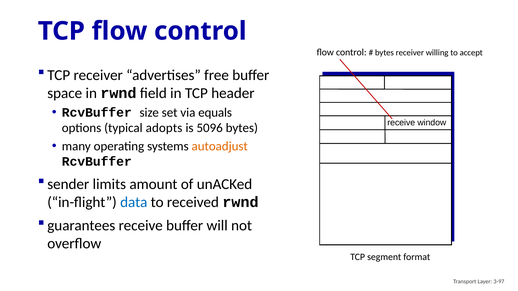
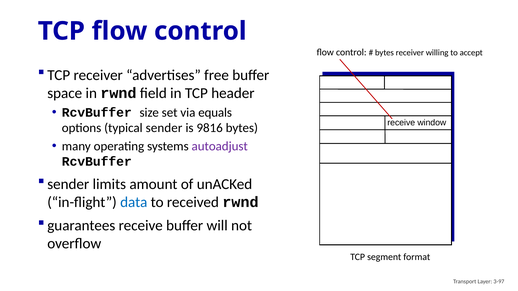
typical adopts: adopts -> sender (164, 128)
5096: 5096 -> 9816 (210, 128)
autoadjust colour: orange -> purple (220, 146)
